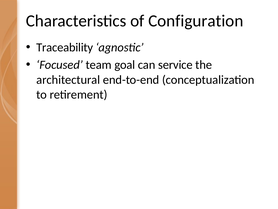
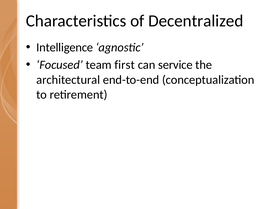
Configuration: Configuration -> Decentralized (196, 21)
Traceability: Traceability -> Intelligence (65, 47)
goal: goal -> first (125, 65)
